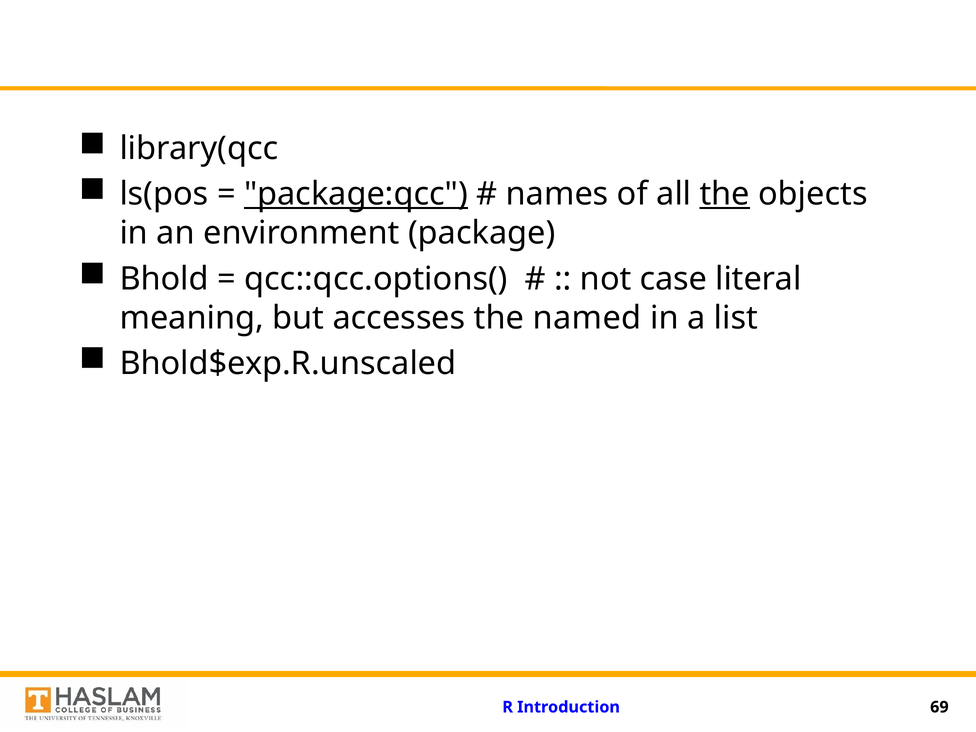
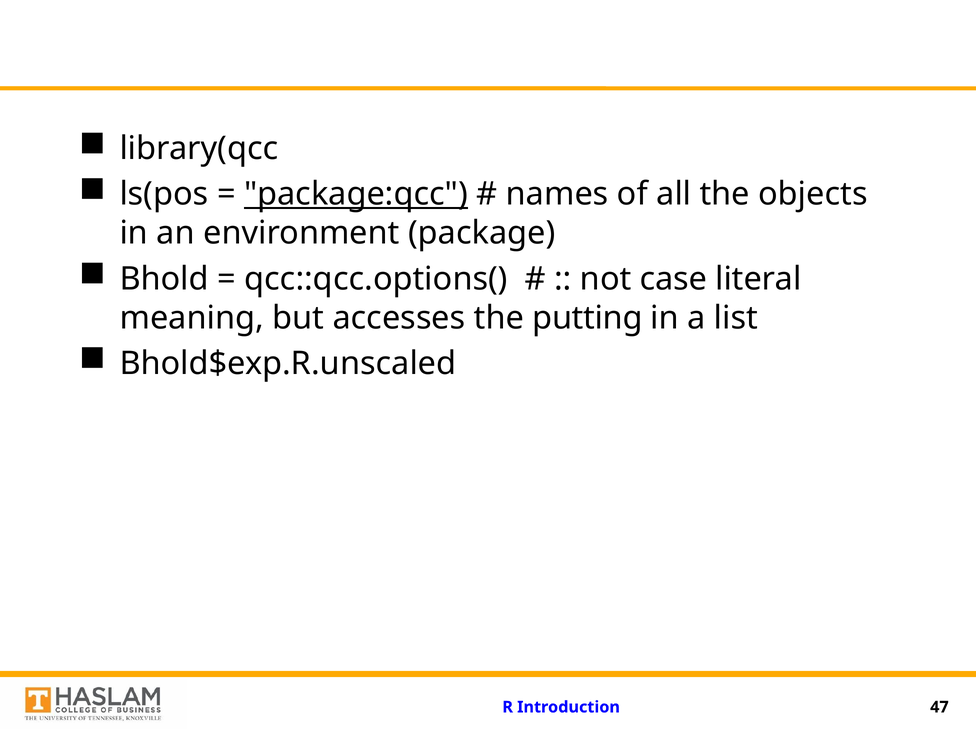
the underline: present -> none (725, 194)
named: named -> putting (587, 318)
69: 69 -> 47 (939, 707)
